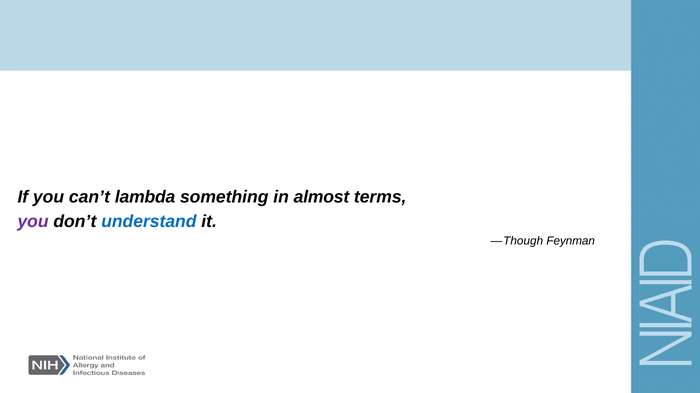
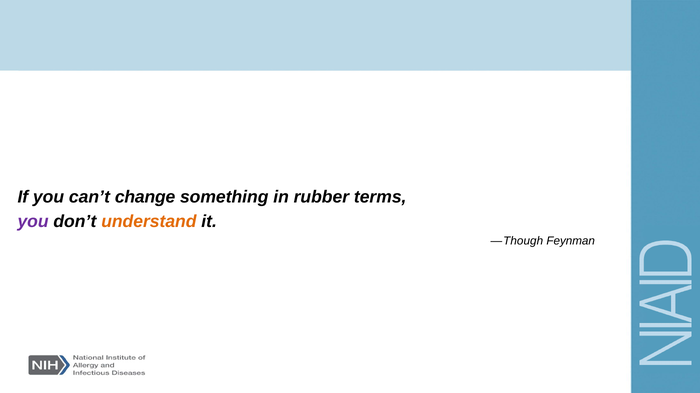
lambda: lambda -> change (145, 197)
almost: almost -> rubber (321, 197)
understand colour: blue -> orange (149, 222)
